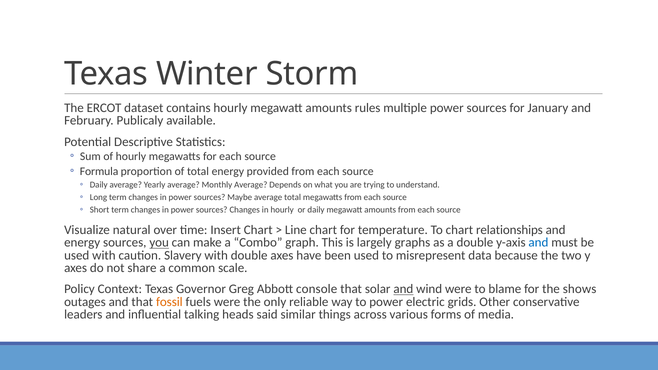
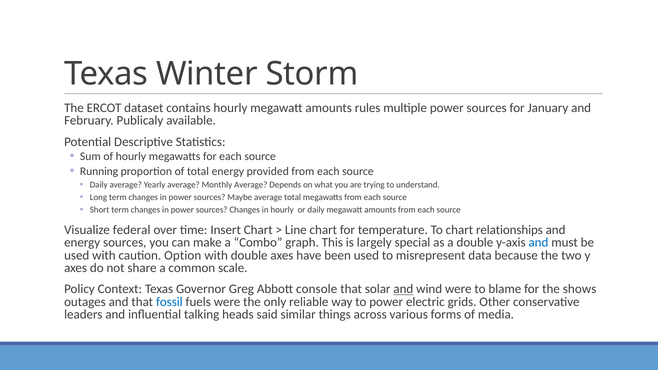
Formula: Formula -> Running (99, 171)
natural: natural -> federal (132, 230)
you underline: present -> none (159, 243)
graphs: graphs -> special (412, 243)
Slavery: Slavery -> Option (183, 255)
fossil colour: orange -> blue (169, 302)
